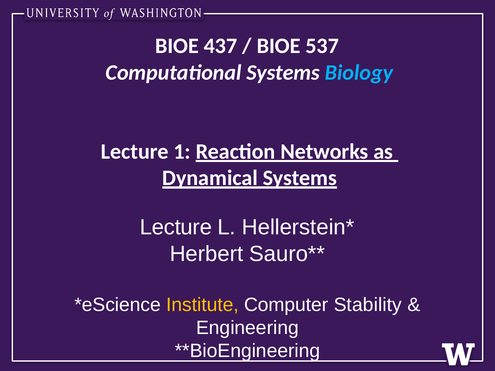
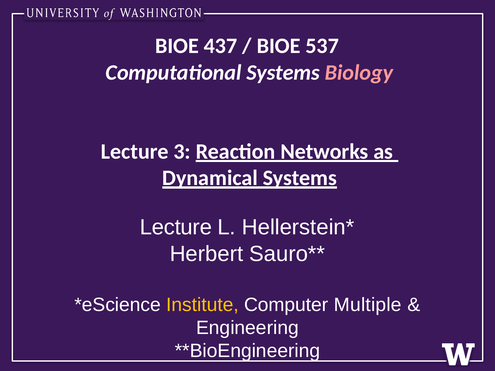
Biology colour: light blue -> pink (359, 73)
1: 1 -> 3 (182, 152)
Stability: Stability -> Multiple (368, 305)
